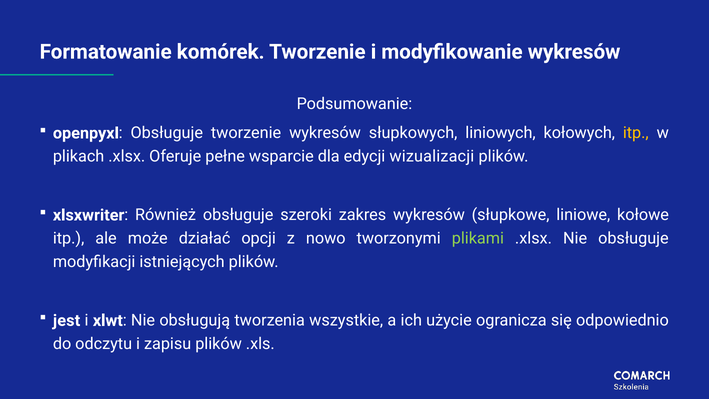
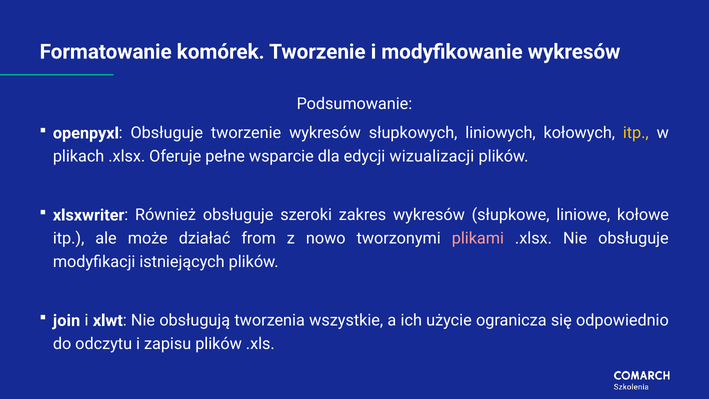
opcji: opcji -> from (259, 238)
plikami colour: light green -> pink (478, 238)
jest: jest -> join (67, 320)
